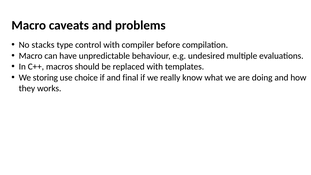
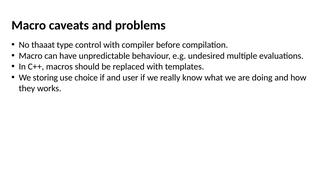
stacks: stacks -> thaaat (43, 45)
final: final -> user (130, 78)
